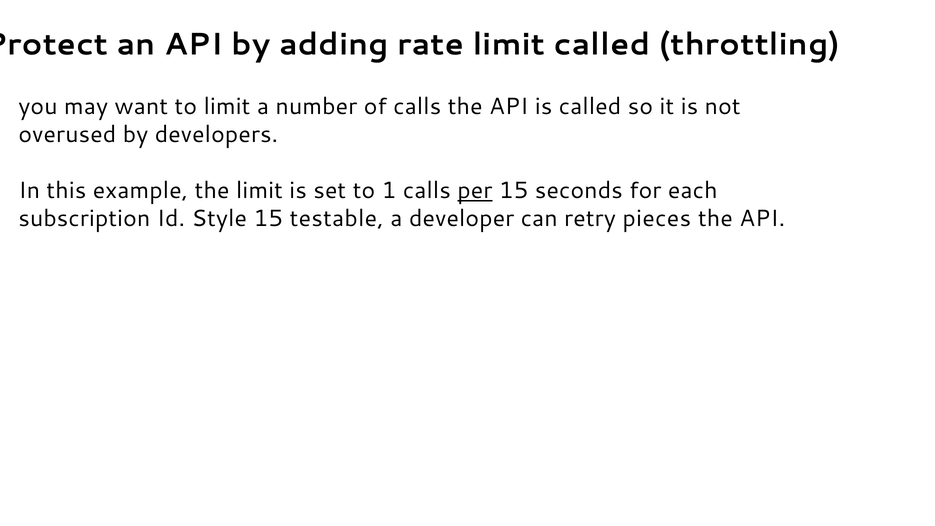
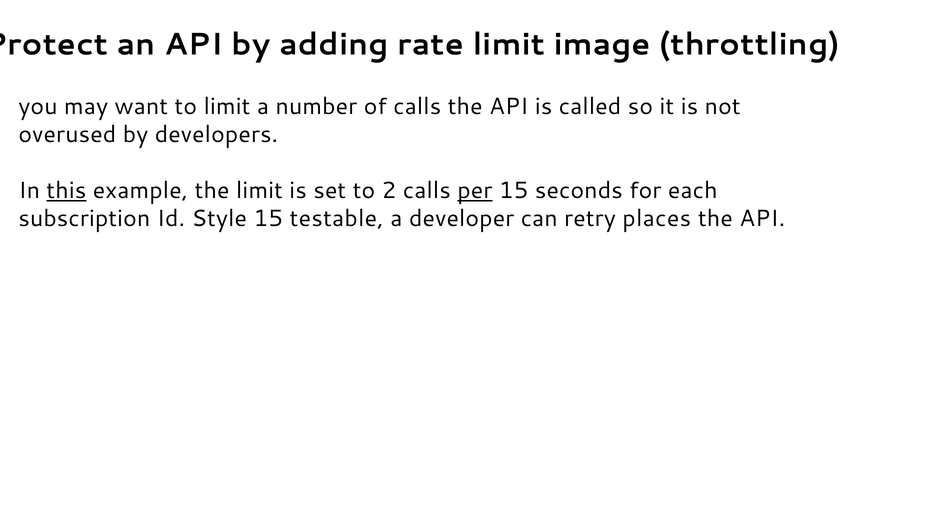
limit called: called -> image (602, 44)
this underline: none -> present (66, 191)
1: 1 -> 2 (389, 191)
pieces: pieces -> places (657, 219)
